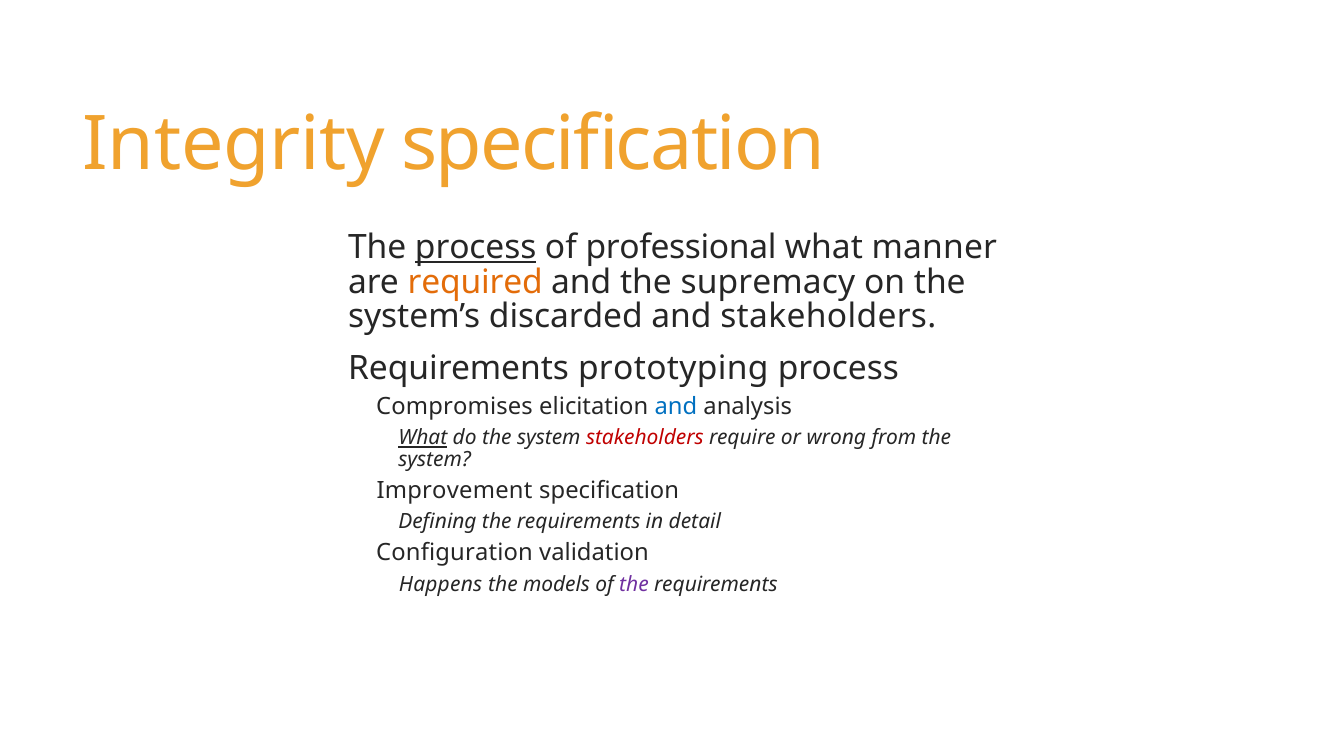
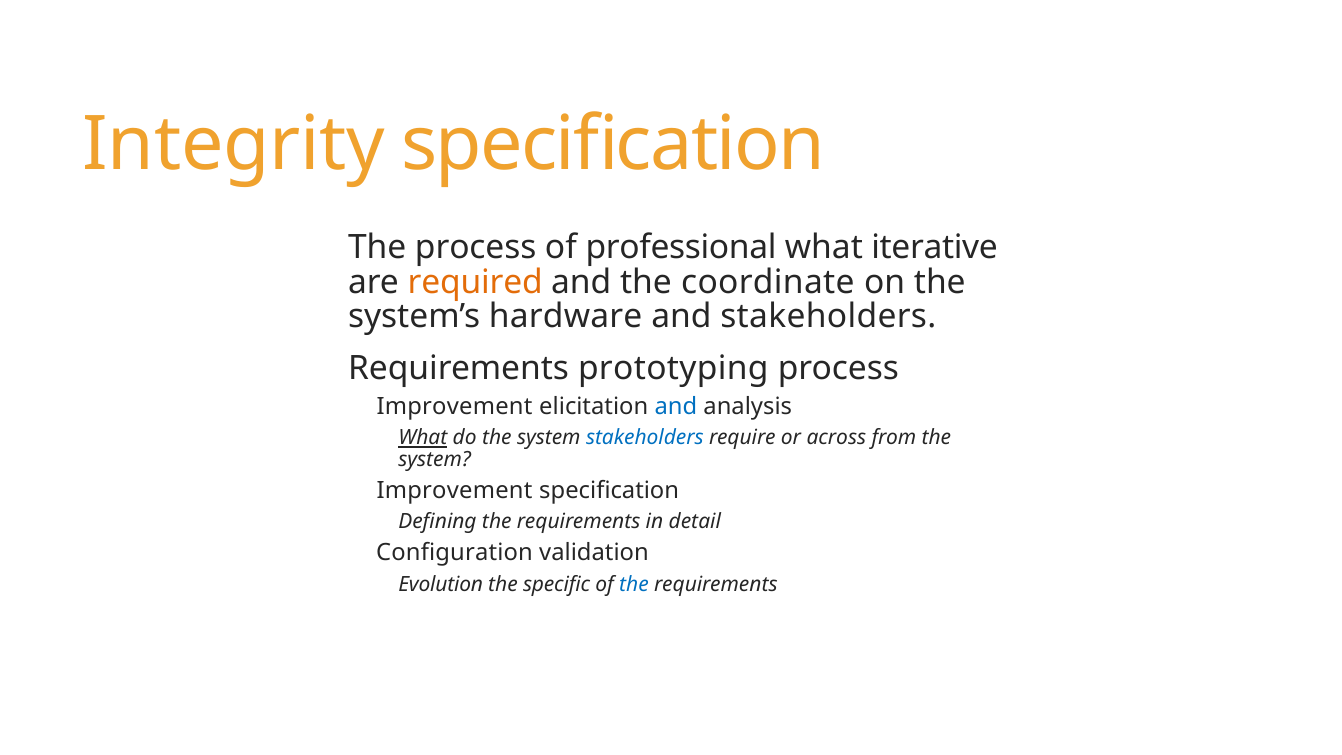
process underline: present -> none (476, 248)
manner: manner -> iterative (935, 248)
supremacy: supremacy -> coordinate (768, 282)
discarded: discarded -> hardware (566, 316)
Compromises: Compromises -> Improvement (455, 407)
stakeholders colour: red -> blue (645, 438)
wrong: wrong -> across (836, 438)
Happens: Happens -> Evolution (441, 584)
models: models -> specific (557, 584)
the colour: purple -> blue (634, 584)
